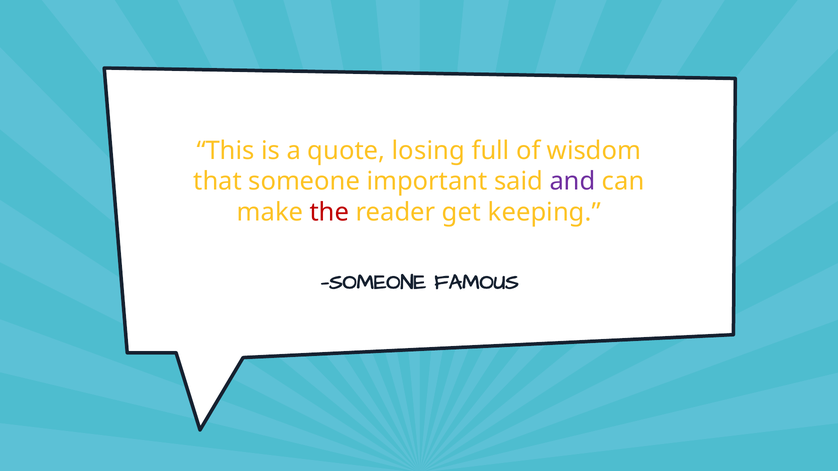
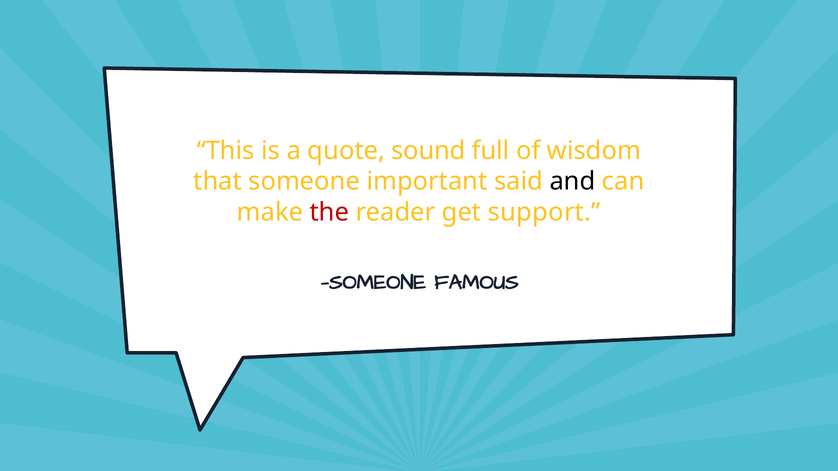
losing: losing -> sound (429, 151)
and colour: purple -> black (573, 182)
keeping: keeping -> support (544, 212)
